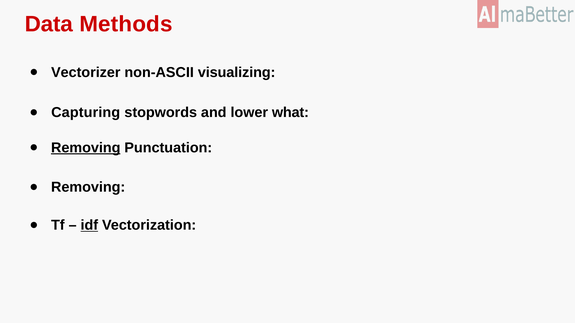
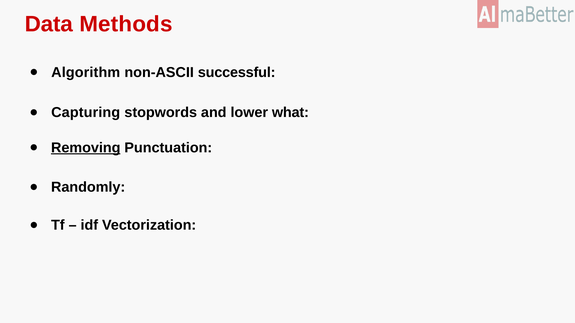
Vectorizer: Vectorizer -> Algorithm (86, 72)
visualizing: visualizing -> successful (237, 72)
Removing: Removing -> Randomly (88, 187)
idf underline: present -> none (89, 226)
